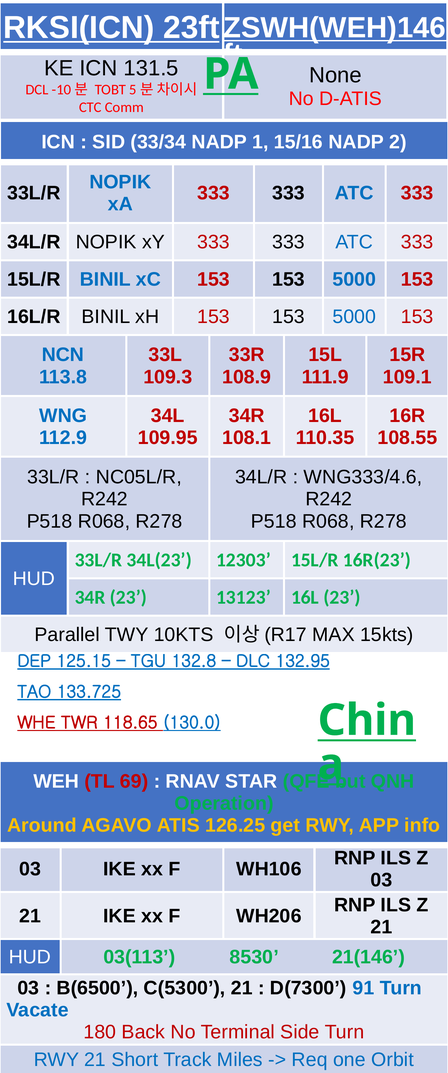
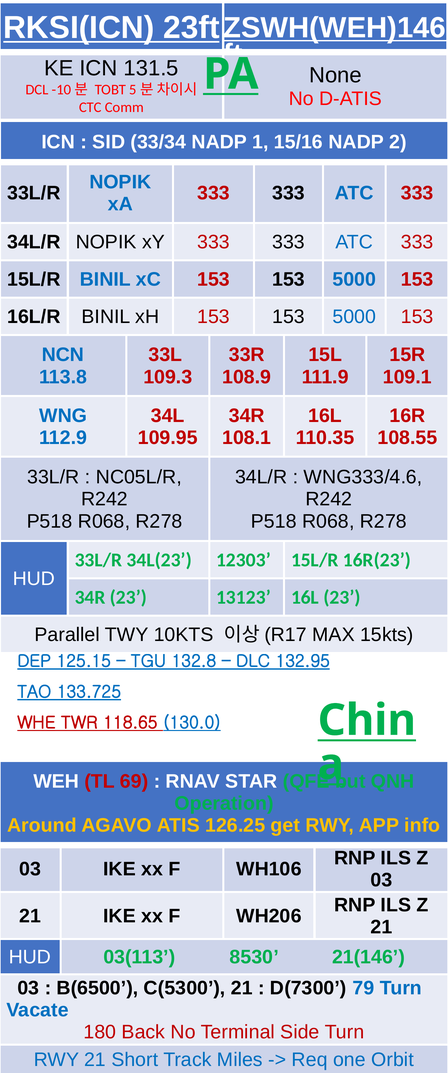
91: 91 -> 79 (363, 987)
